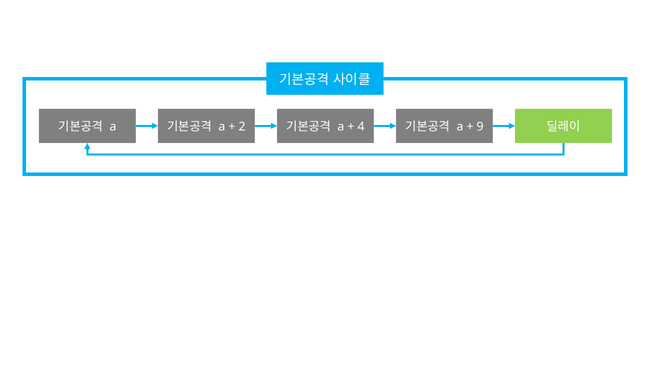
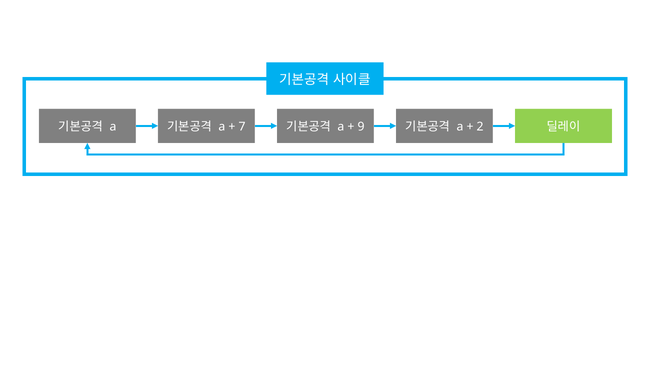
2: 2 -> 7 (242, 127)
4: 4 -> 9 (361, 127)
9: 9 -> 2 (480, 127)
